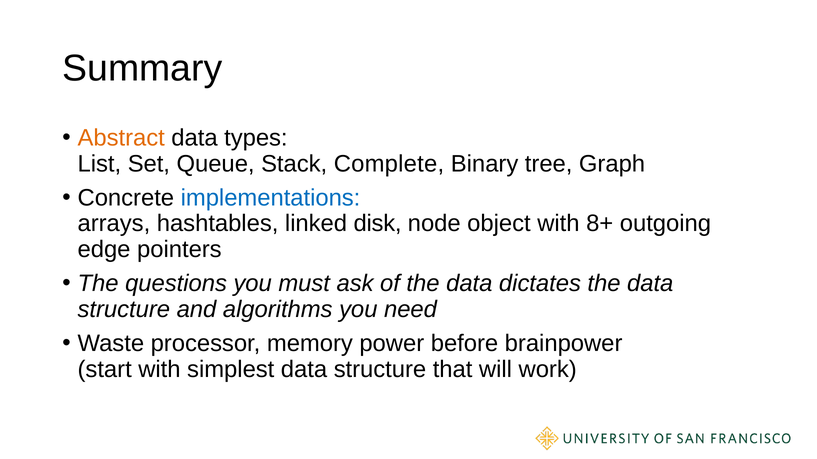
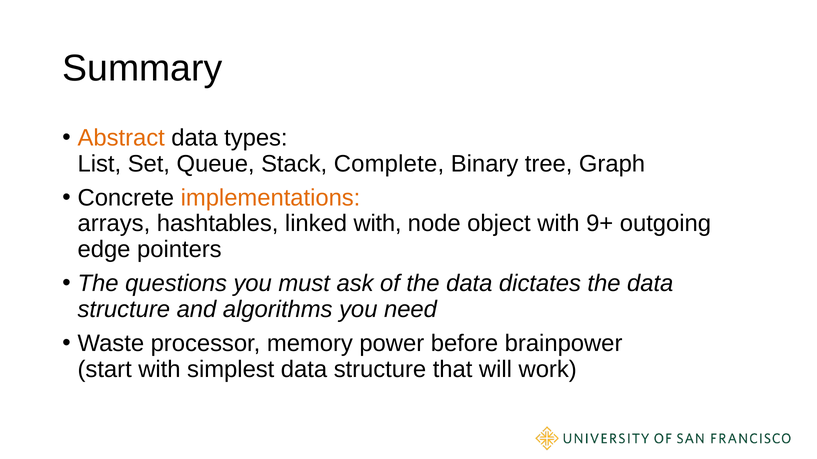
implementations colour: blue -> orange (271, 198)
linked disk: disk -> with (378, 224)
8+: 8+ -> 9+ (600, 224)
